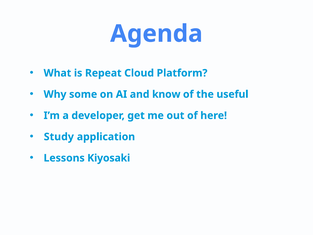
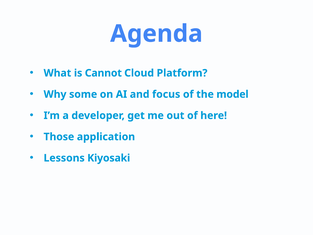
Repeat: Repeat -> Cannot (103, 73)
know: know -> focus (166, 94)
useful: useful -> model (232, 94)
Study: Study -> Those (59, 137)
